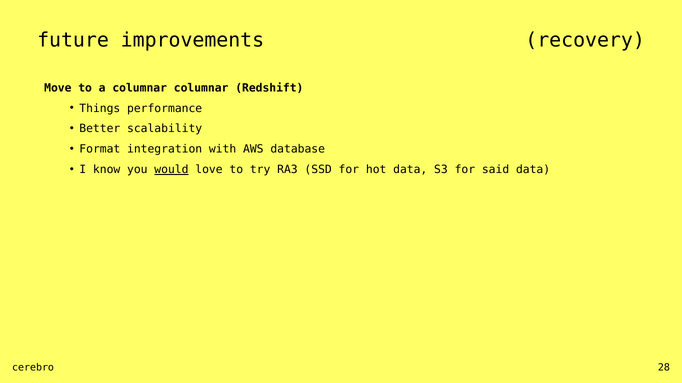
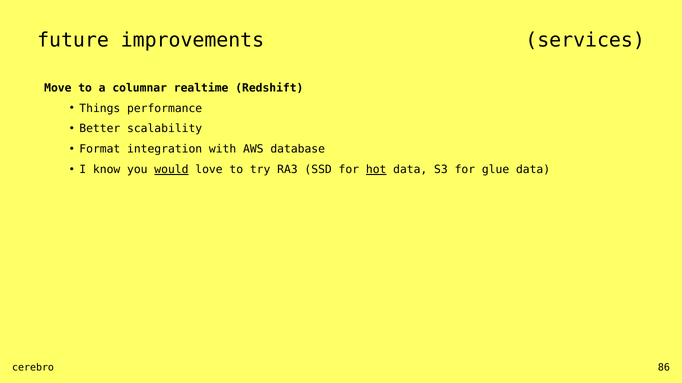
recovery: recovery -> services (585, 40)
columnar columnar: columnar -> realtime (201, 88)
hot underline: none -> present (376, 170)
said: said -> glue (496, 170)
28: 28 -> 86 (664, 368)
